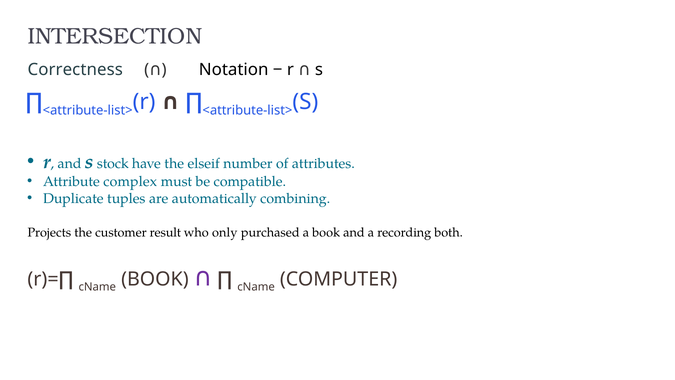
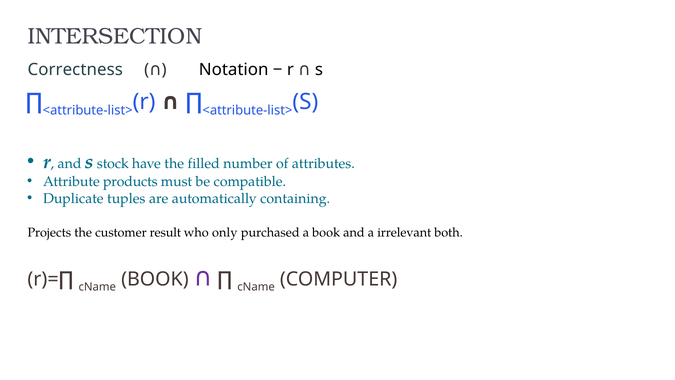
elseif: elseif -> filled (204, 163)
complex: complex -> products (130, 181)
combining: combining -> containing (295, 198)
recording: recording -> irrelevant (404, 232)
